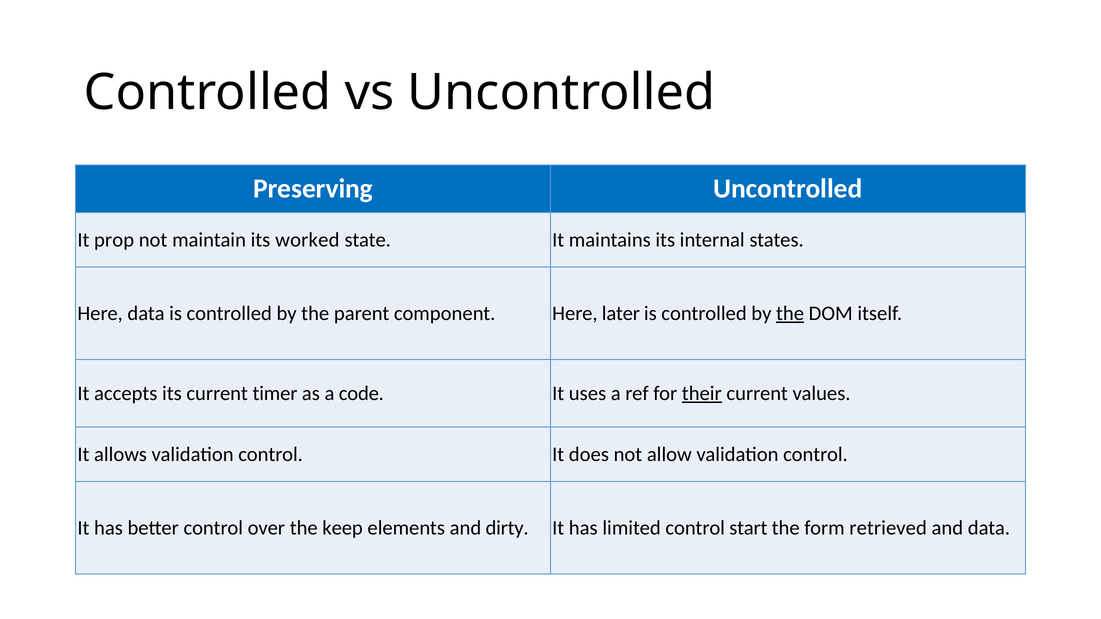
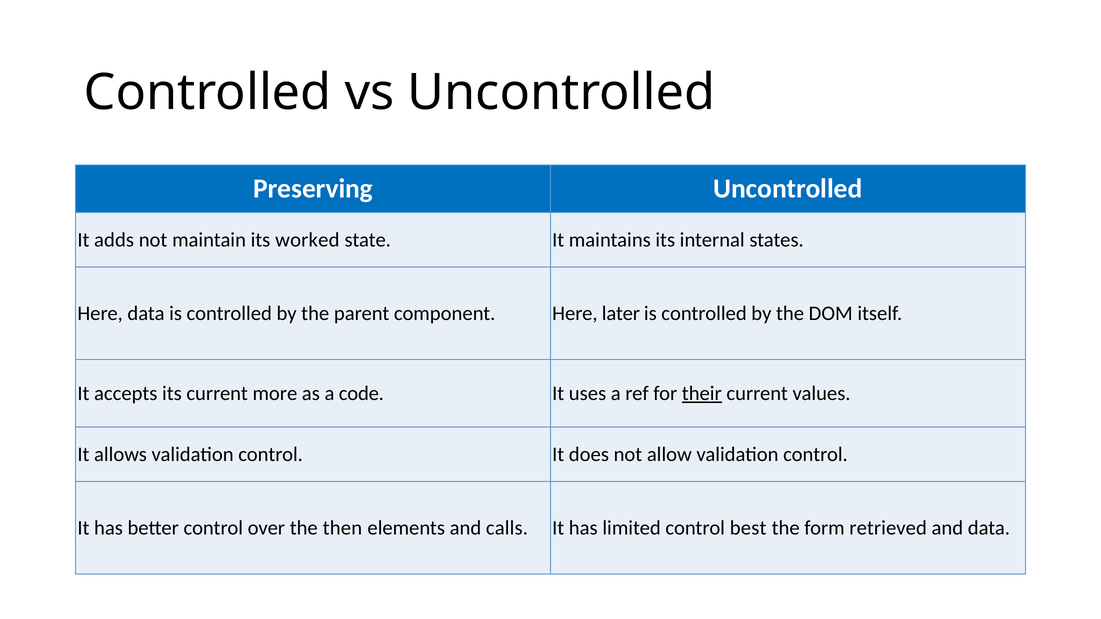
prop: prop -> adds (114, 240)
the underline: present -> none (790, 314)
timer: timer -> more (275, 394)
keep: keep -> then (342, 528)
dirty: dirty -> calls (507, 528)
start: start -> best (748, 528)
